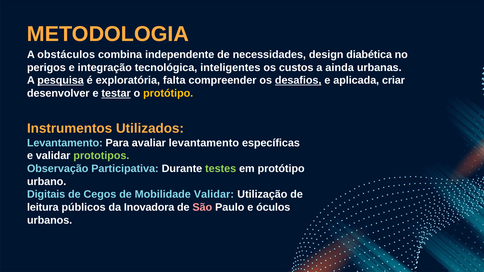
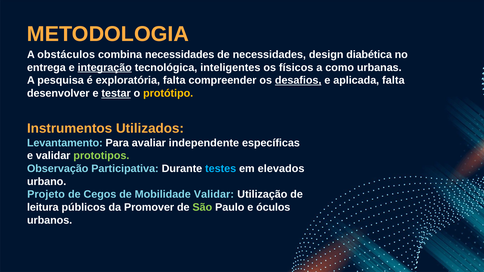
combina independente: independente -> necessidades (180, 55)
perigos: perigos -> entrega (46, 68)
integração underline: none -> present (105, 68)
custos: custos -> físicos (296, 68)
ainda: ainda -> como (340, 68)
pesquisa underline: present -> none (61, 80)
aplicada criar: criar -> falta (393, 80)
avaliar levantamento: levantamento -> independente (204, 143)
testes colour: light green -> light blue (221, 169)
em protótipo: protótipo -> elevados (281, 169)
Digitais: Digitais -> Projeto (46, 195)
Inovadora: Inovadora -> Promover (149, 207)
São colour: pink -> light green (202, 207)
